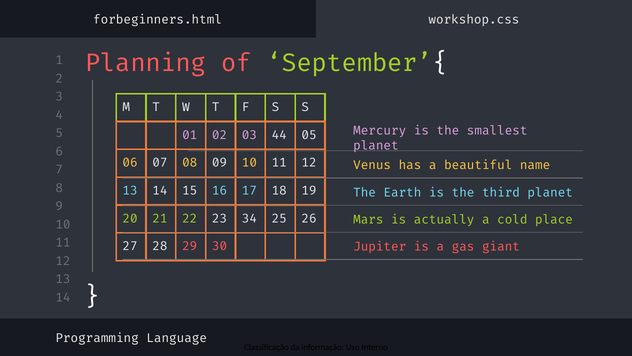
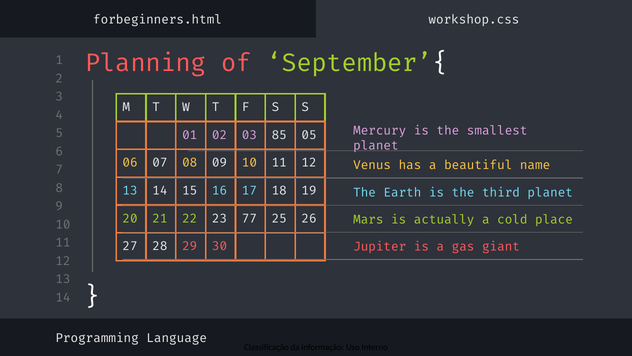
44: 44 -> 85 (279, 135)
34: 34 -> 77 (249, 218)
